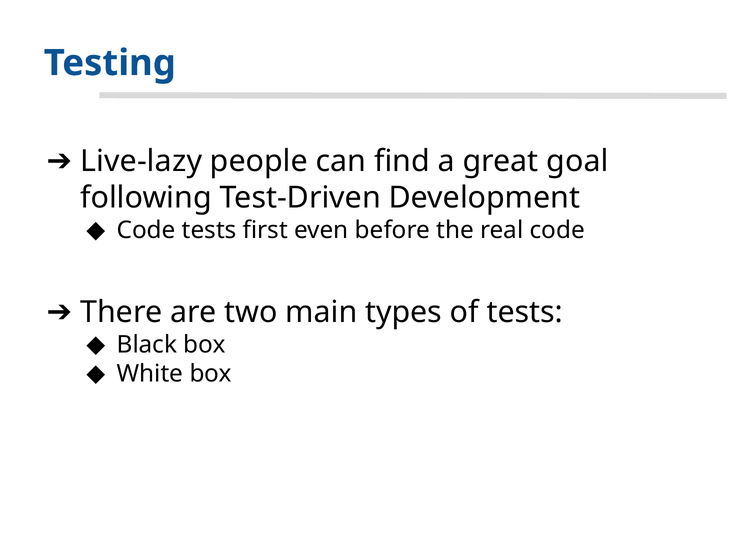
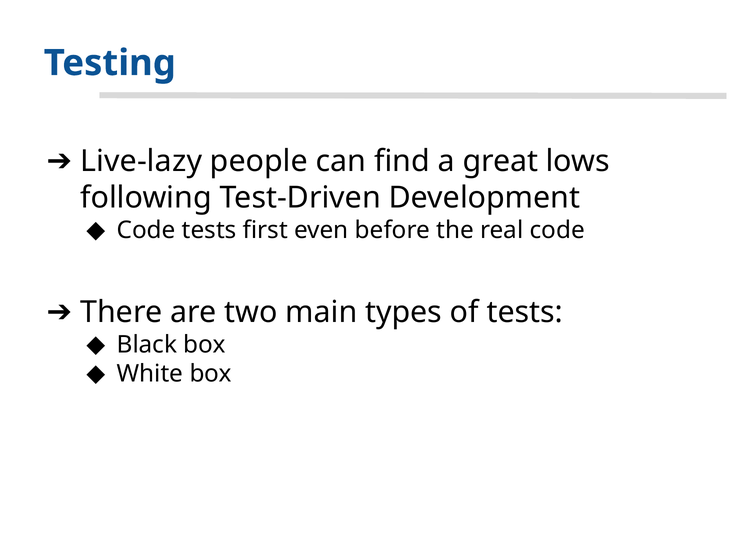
goal: goal -> lows (578, 162)
